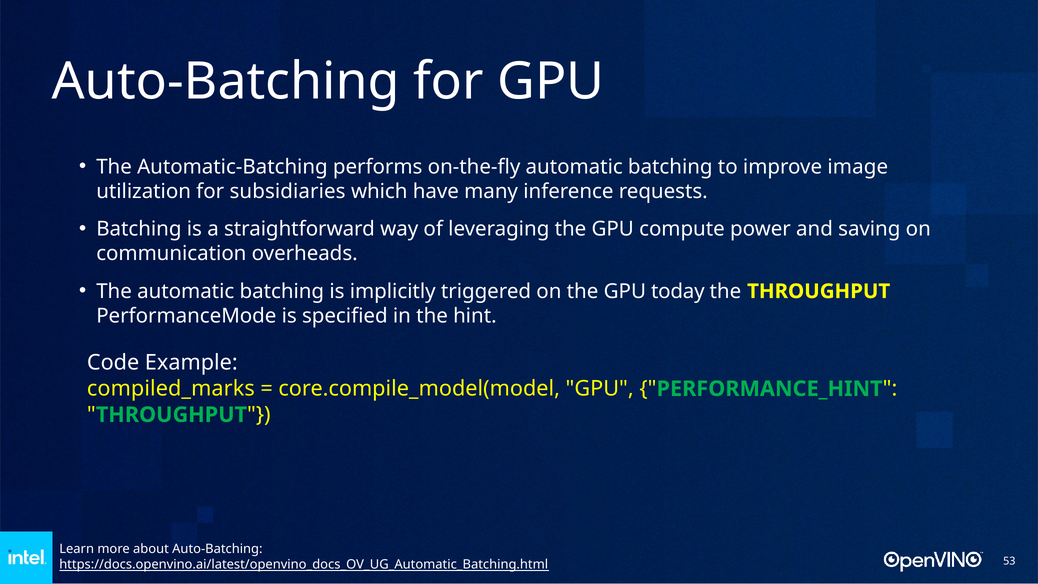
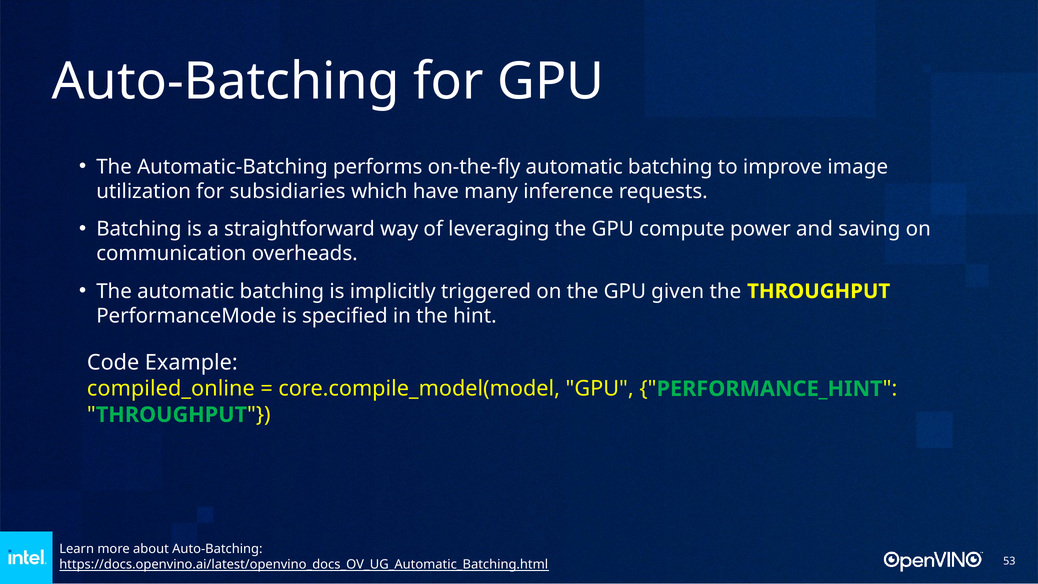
today: today -> given (678, 291)
compiled_marks: compiled_marks -> compiled_online (171, 389)
